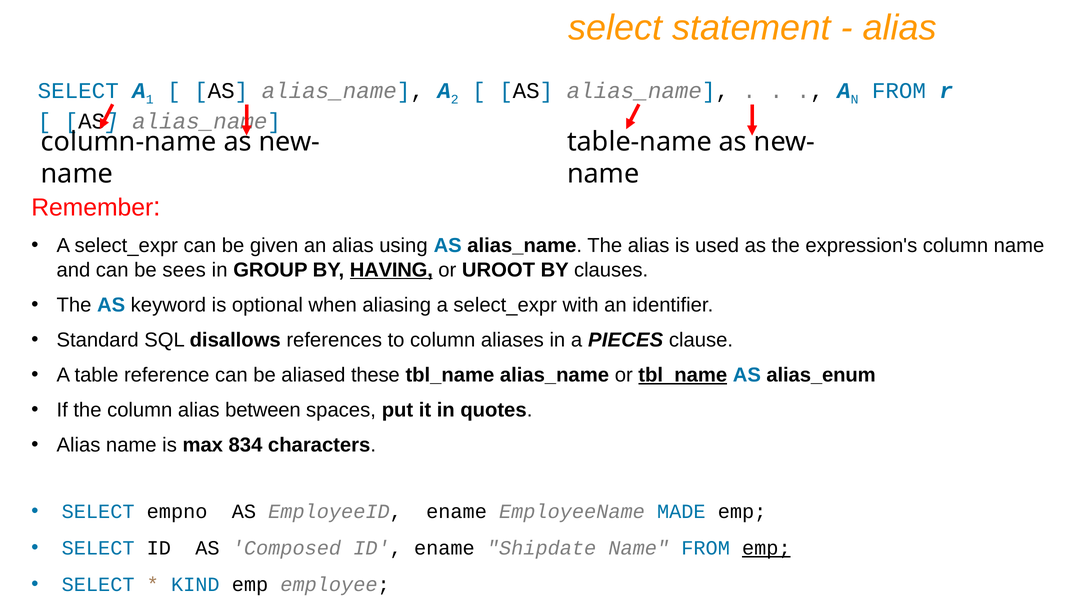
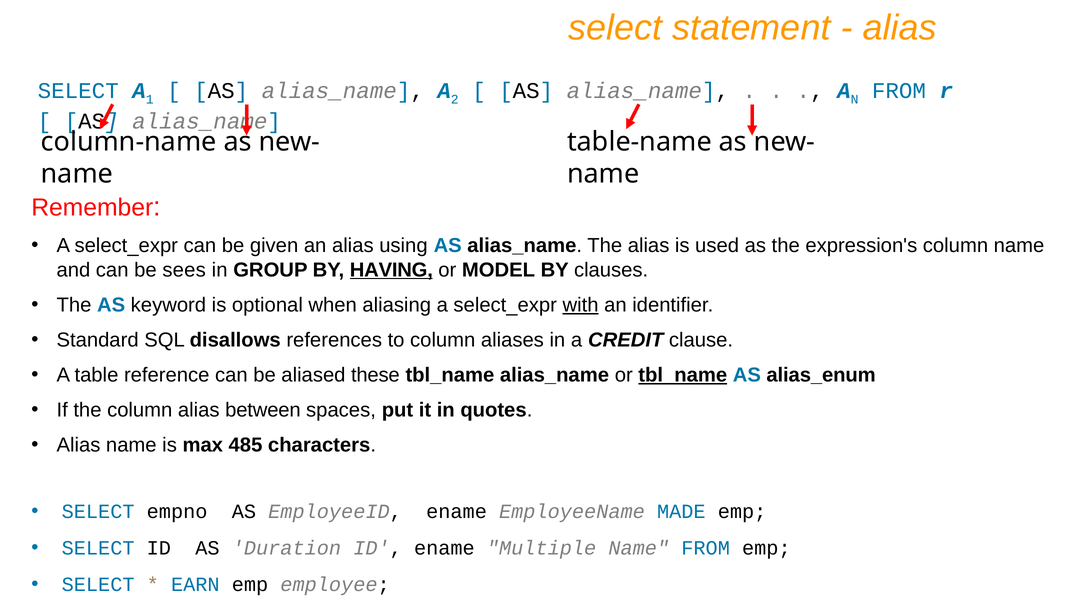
UROOT: UROOT -> MODEL (499, 270)
with underline: none -> present (581, 305)
PIECES: PIECES -> CREDIT (626, 340)
834: 834 -> 485 (246, 446)
Composed: Composed -> Duration (286, 549)
Shipdate: Shipdate -> Multiple (542, 549)
emp underline: present -> none (766, 549)
KIND: KIND -> EARN (195, 585)
